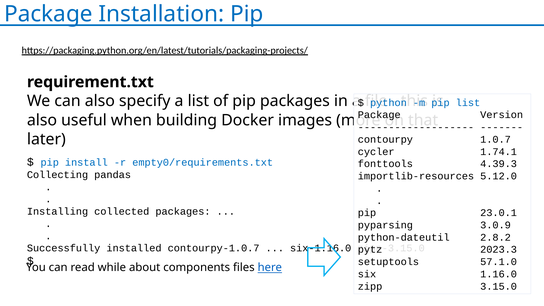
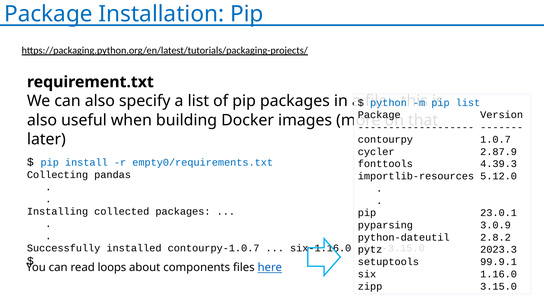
1.74.1: 1.74.1 -> 2.87.9 (499, 152)
57.1.0: 57.1.0 -> 99.9.1 (499, 262)
while: while -> loops (112, 267)
